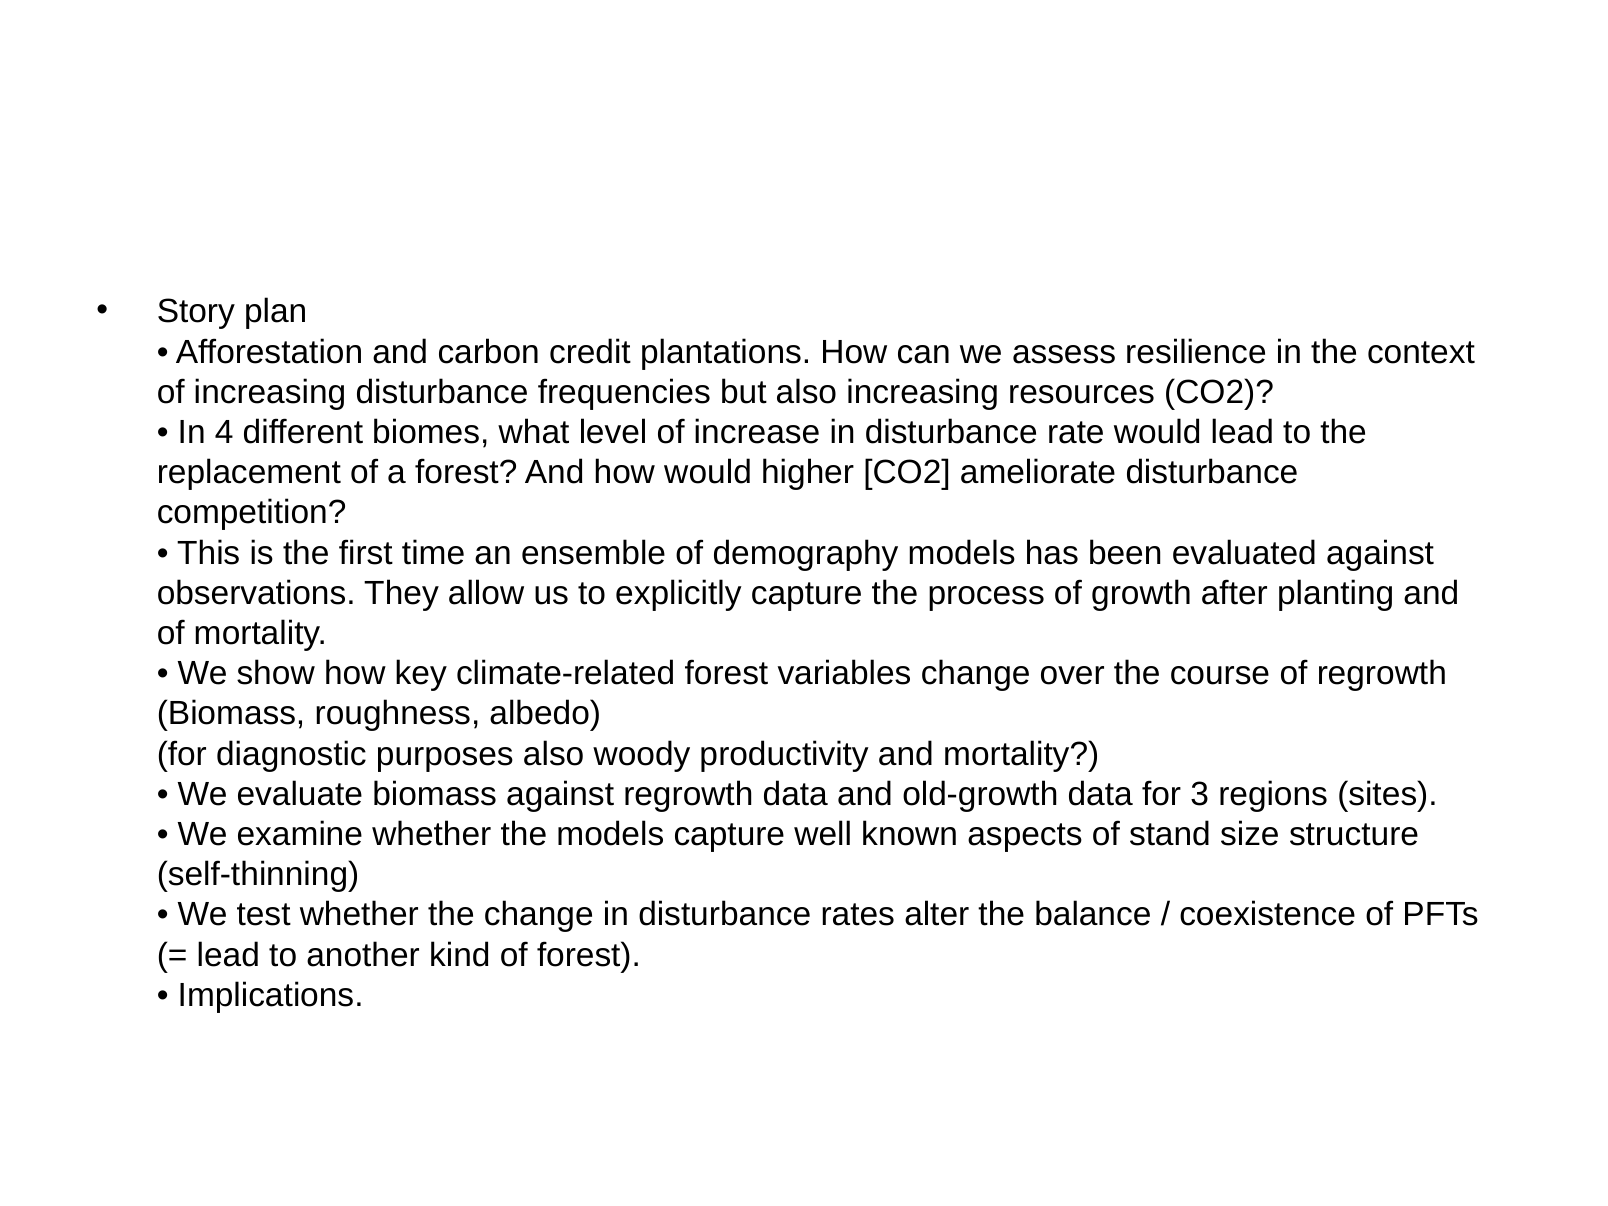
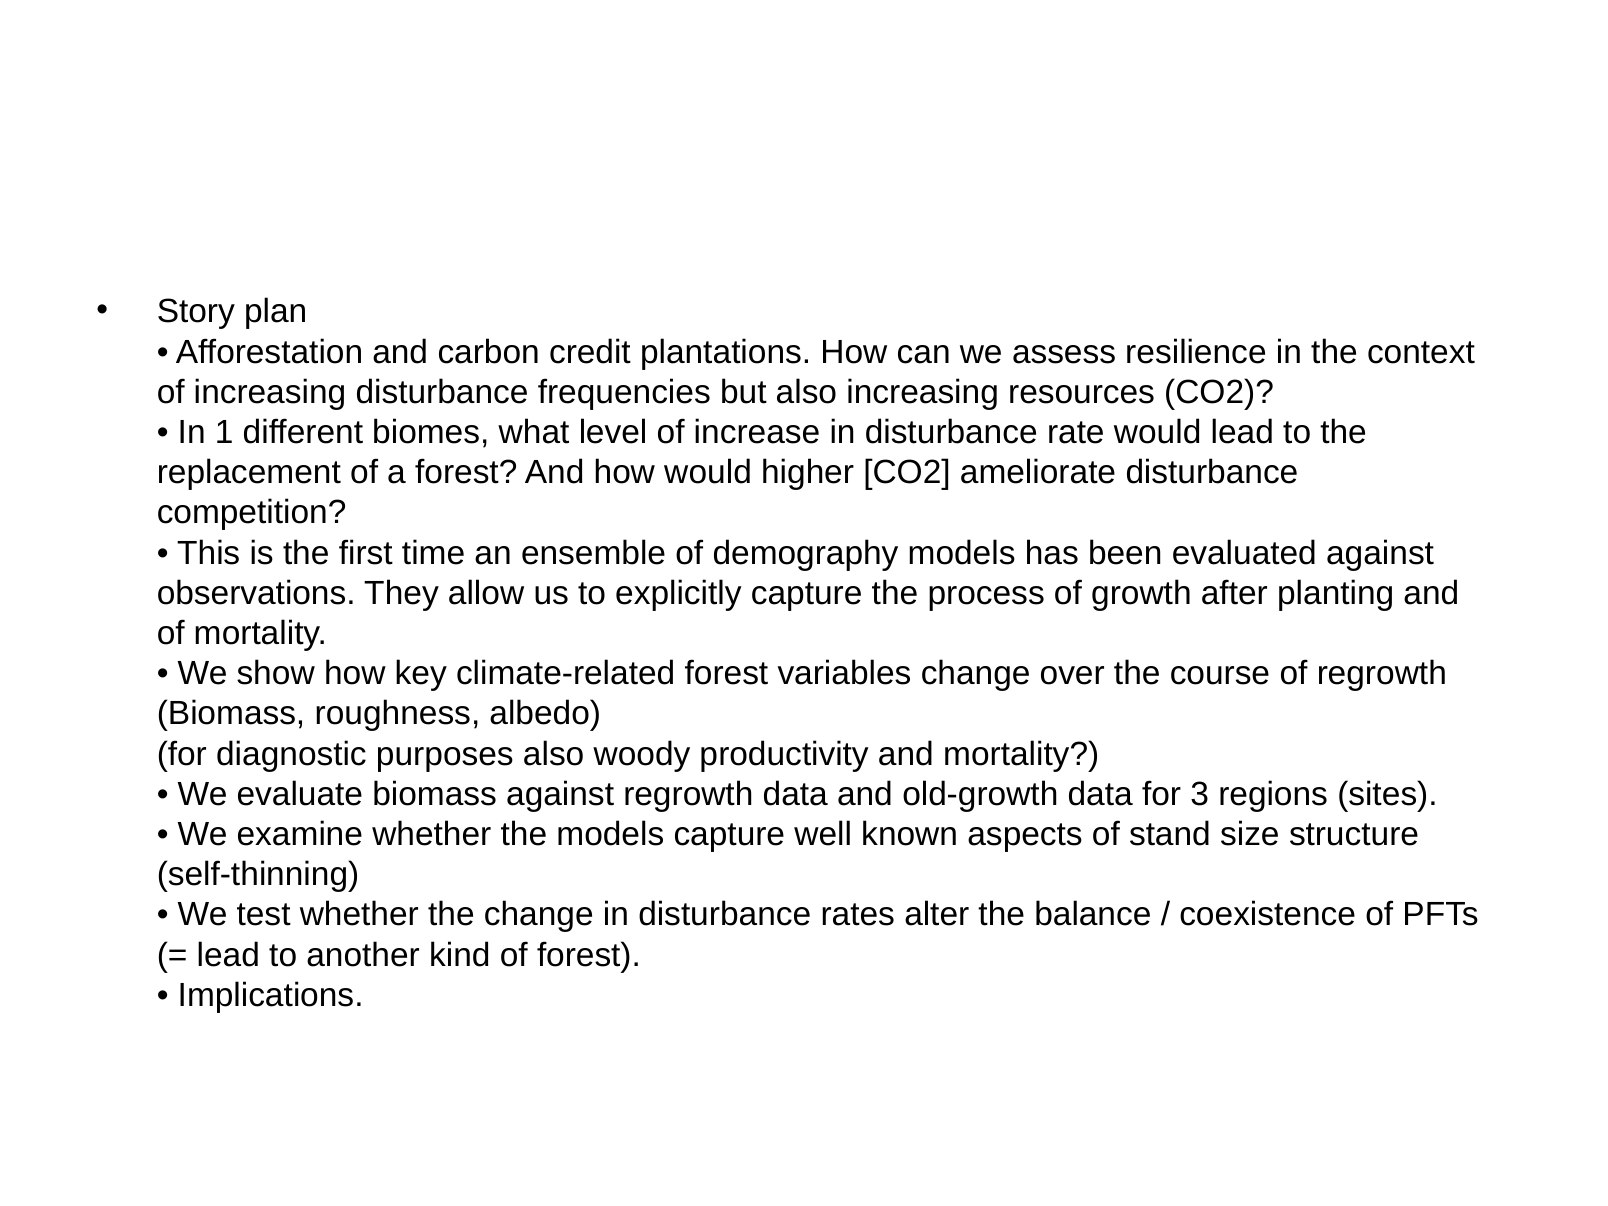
4: 4 -> 1 (224, 432)
